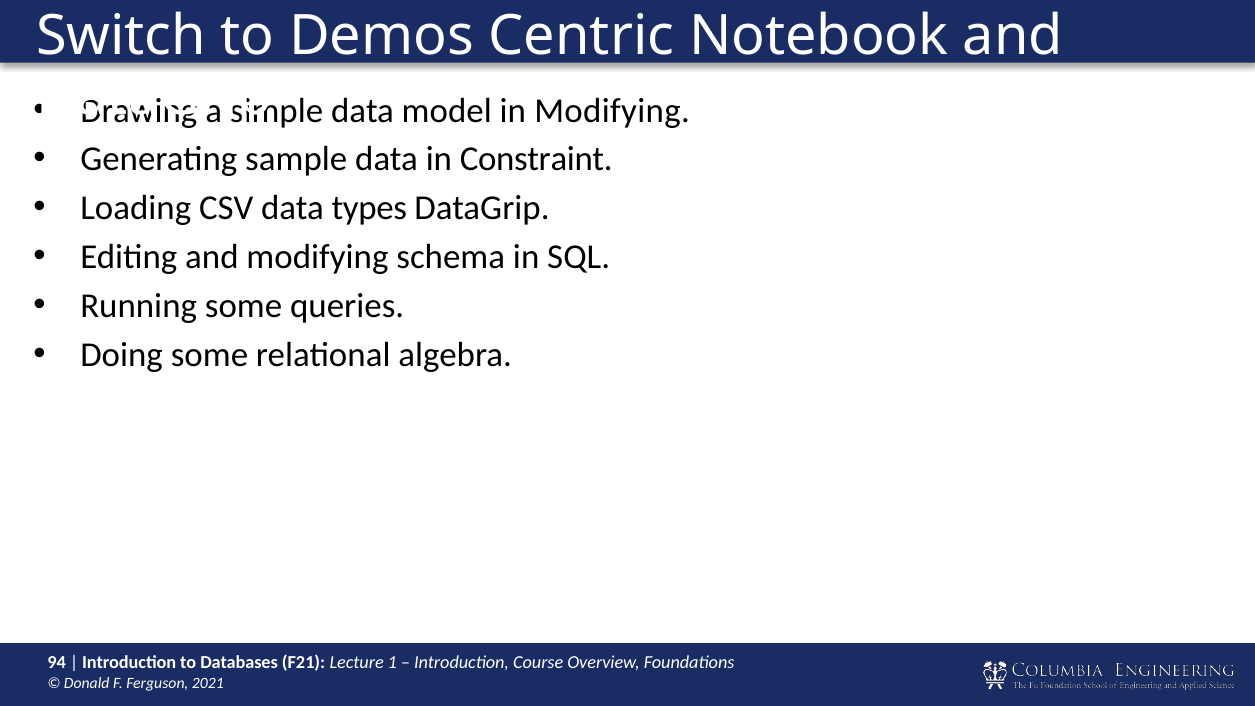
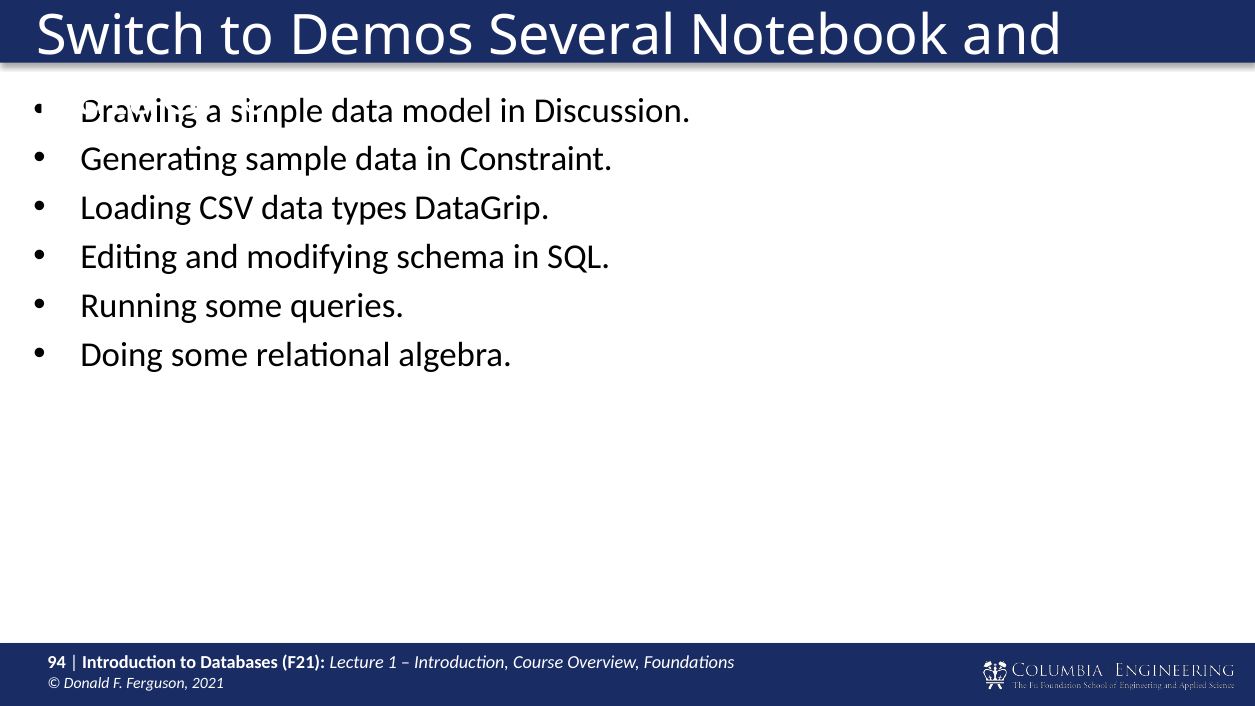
Centric: Centric -> Several (582, 36)
in Modifying: Modifying -> Discussion (612, 111)
